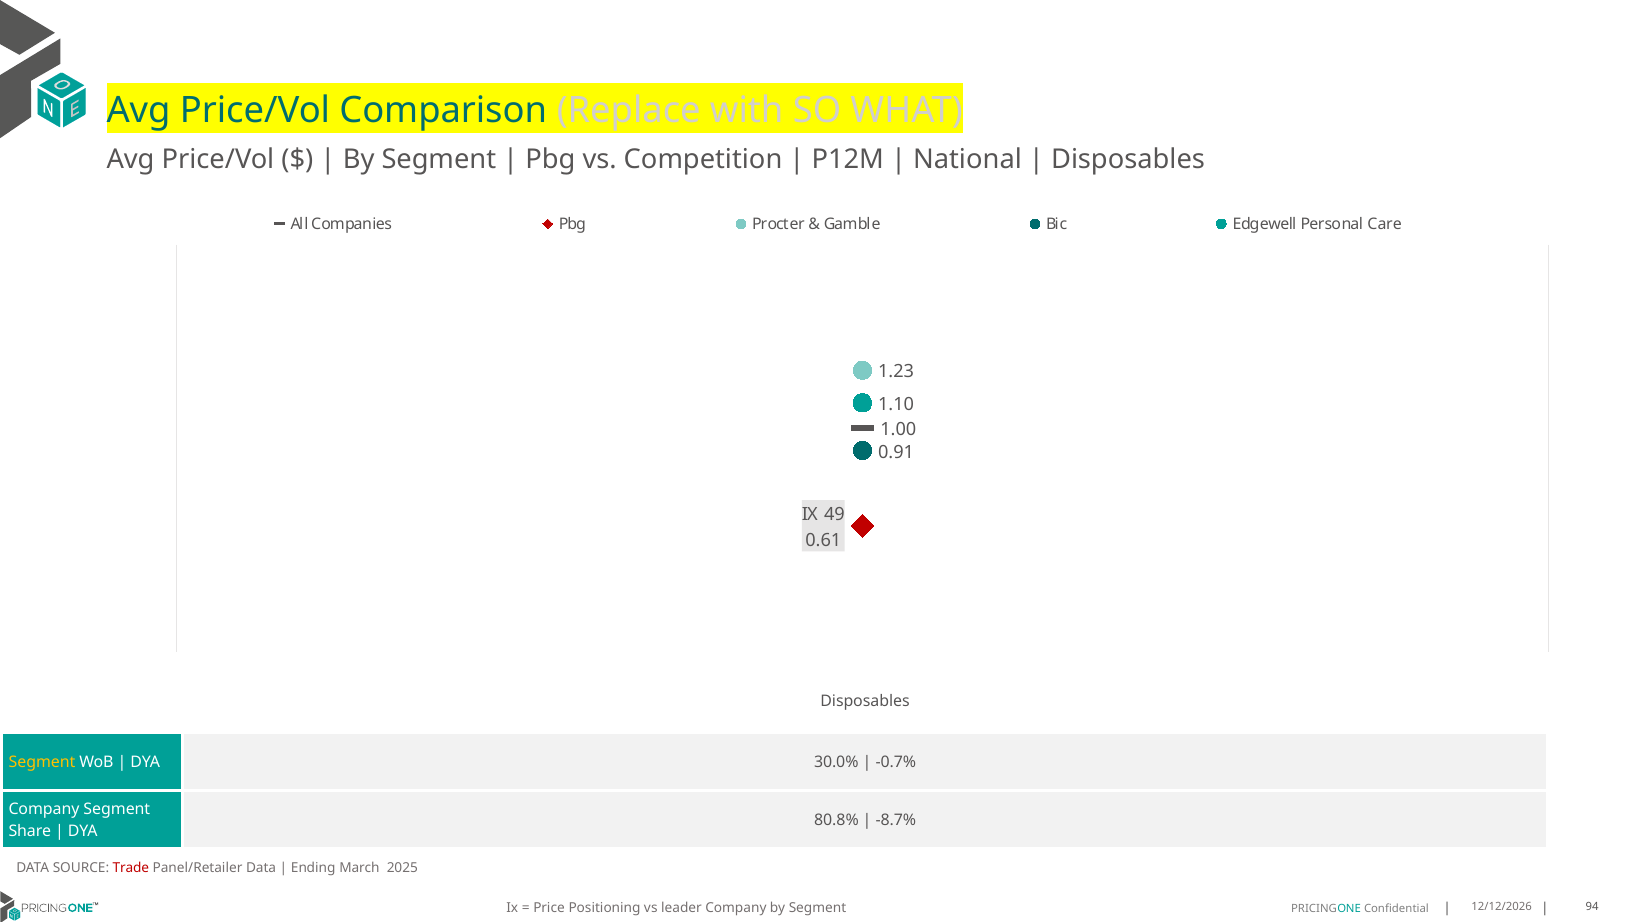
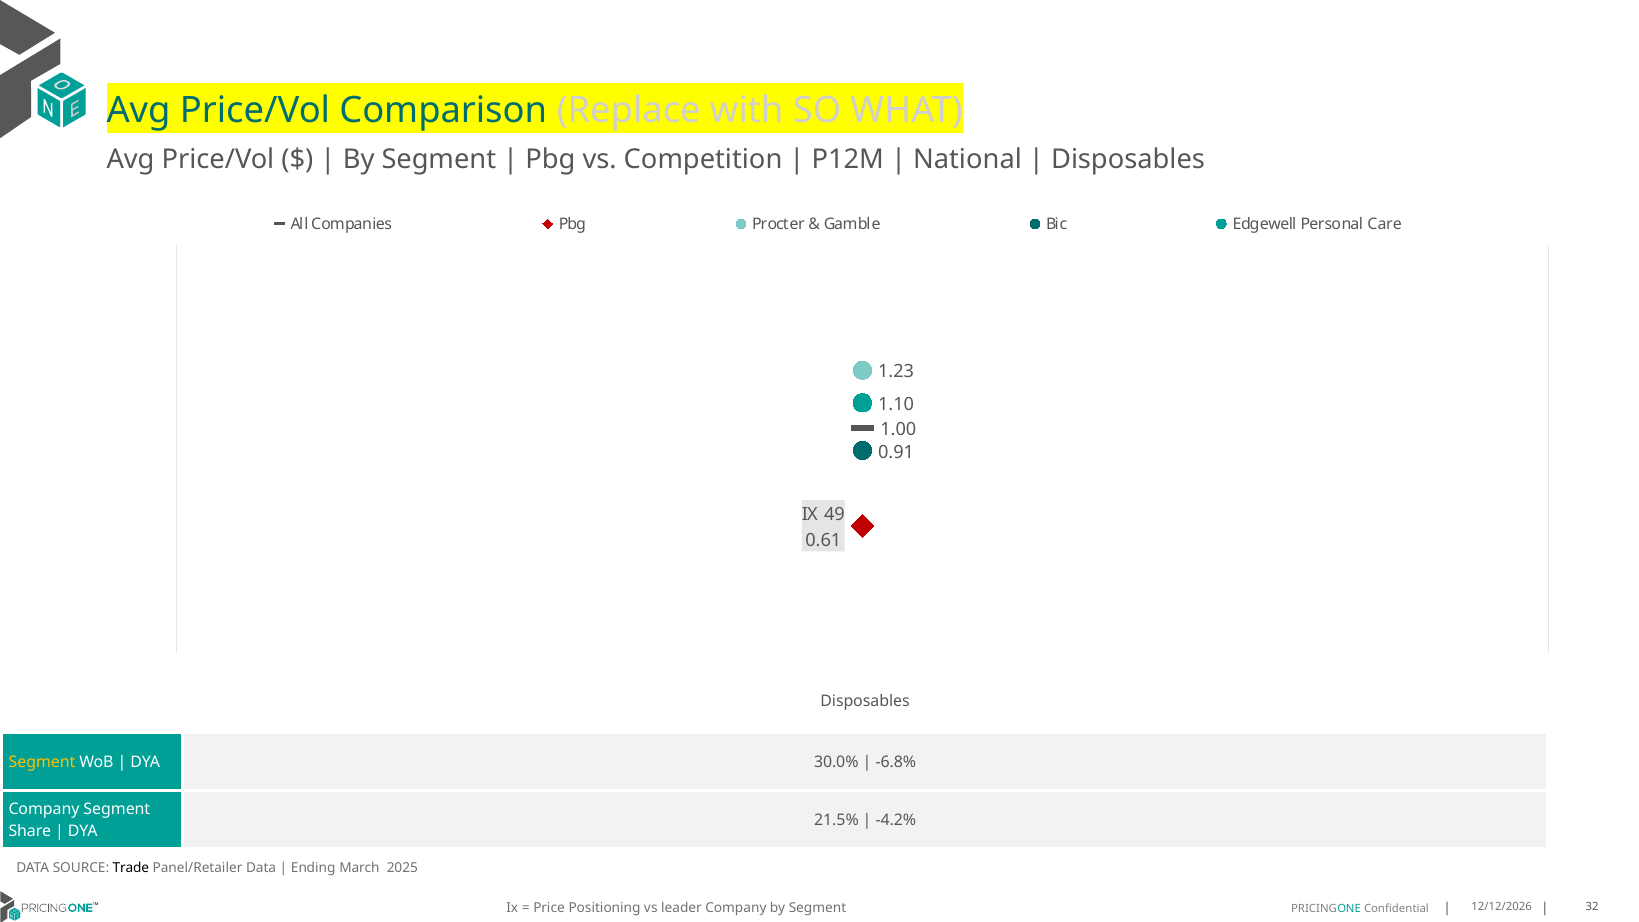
-0.7%: -0.7% -> -6.8% (896, 762)
80.8%: 80.8% -> 21.5% (836, 820)
-8.7%: -8.7% -> -4.2% (896, 820)
Trade colour: red -> black (131, 868)
94: 94 -> 32 (1592, 906)
